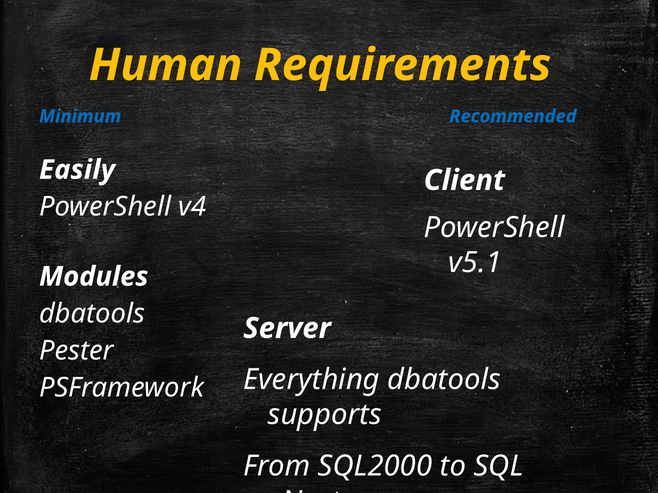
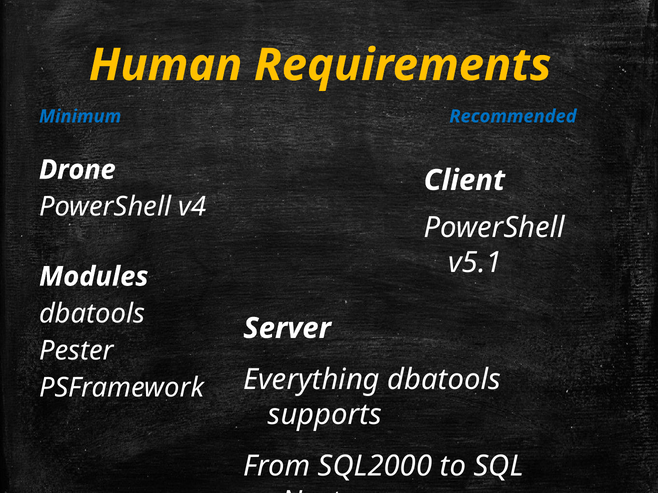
Easily: Easily -> Drone (77, 170)
